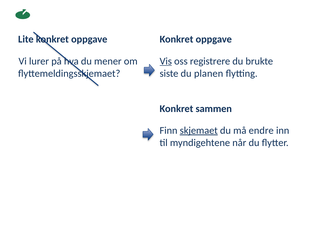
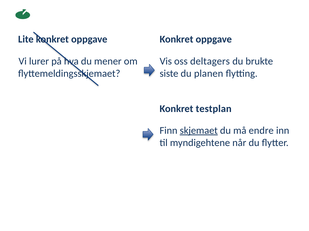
Vis underline: present -> none (166, 61)
registrere: registrere -> deltagers (210, 61)
sammen: sammen -> testplan (214, 109)
